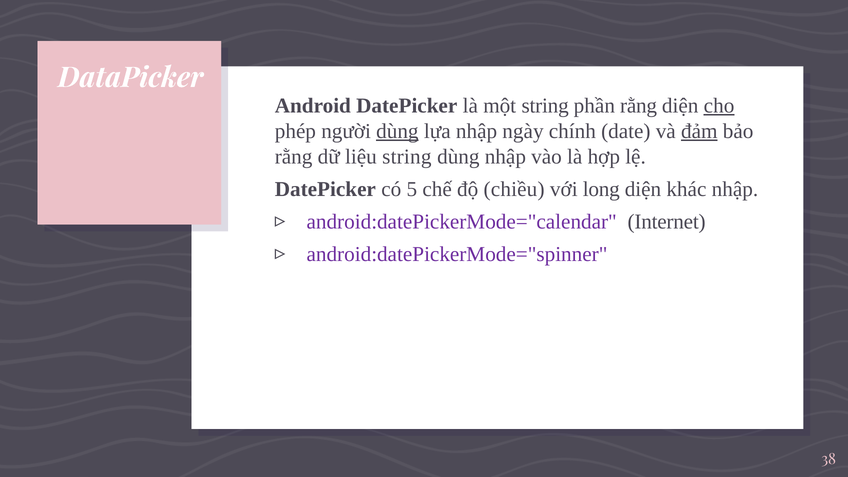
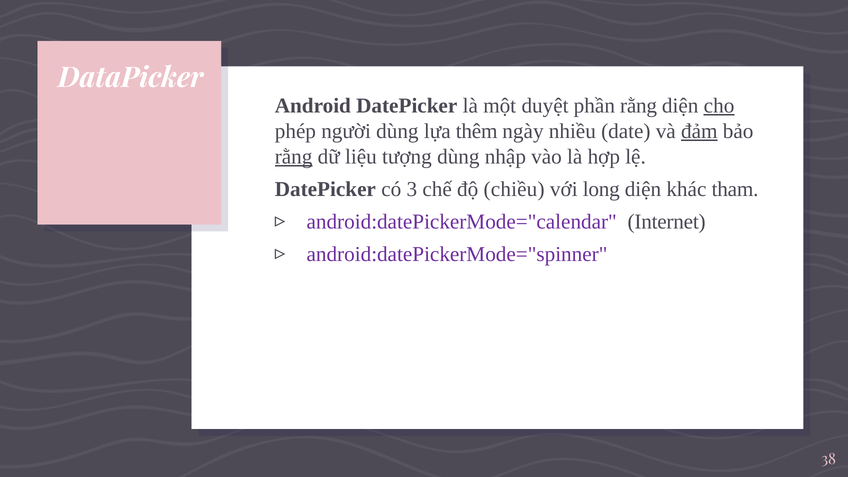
một string: string -> duyệt (545, 106)
dùng underline: present -> none (397, 131)
lựa nhập: nhập -> thêm (477, 131)
chính: chính -> nhiều (572, 131)
rằng underline: none -> present (294, 157)
liệu string: string -> tượng (407, 157)
5: 5 -> 3 (412, 189)
khác nhập: nhập -> tham (735, 189)
